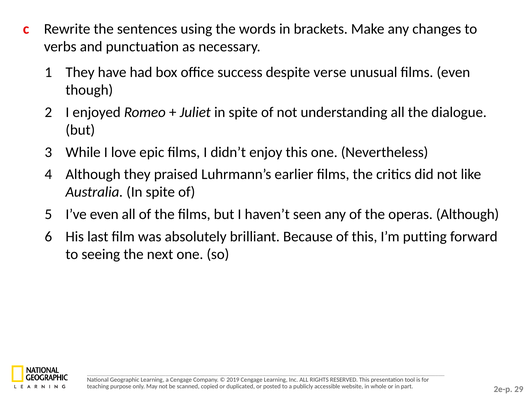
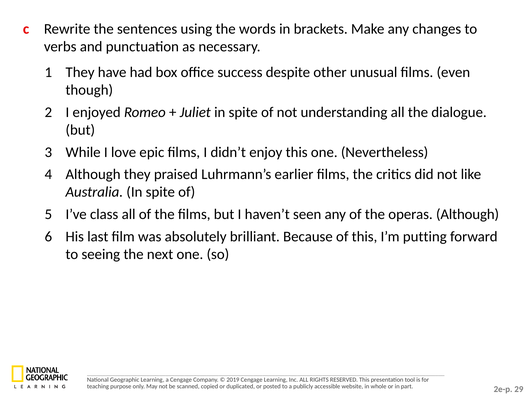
verse: verse -> other (330, 72)
I’ve even: even -> class (104, 214)
